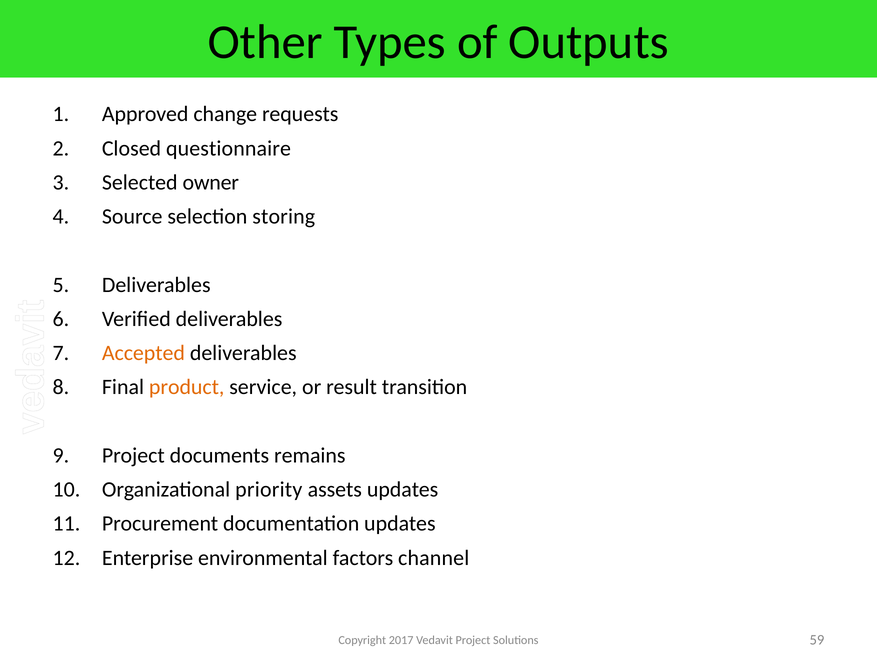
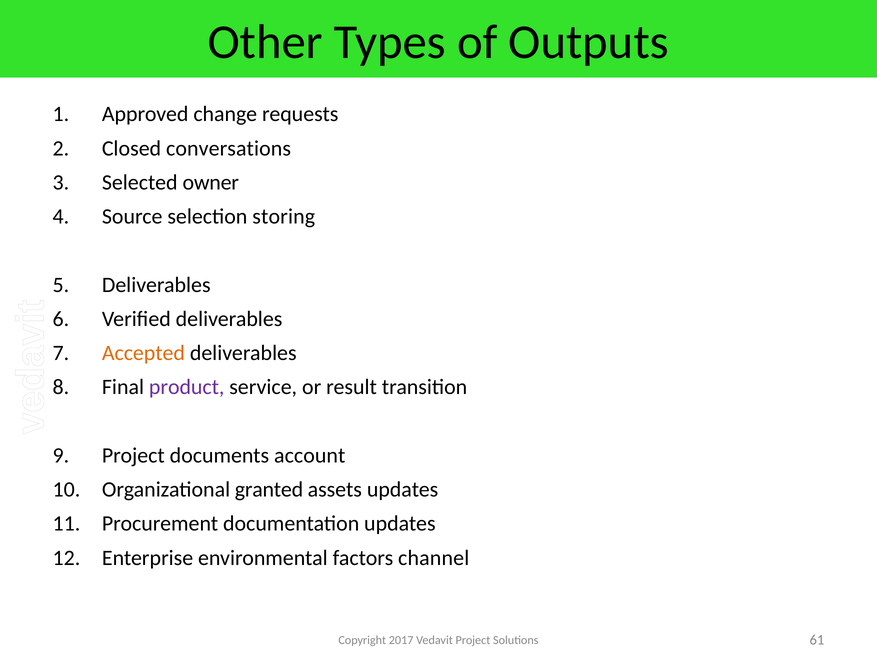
questionnaire: questionnaire -> conversations (229, 148)
product colour: orange -> purple (187, 387)
remains: remains -> account (310, 455)
priority: priority -> granted (269, 489)
59: 59 -> 61 (817, 640)
